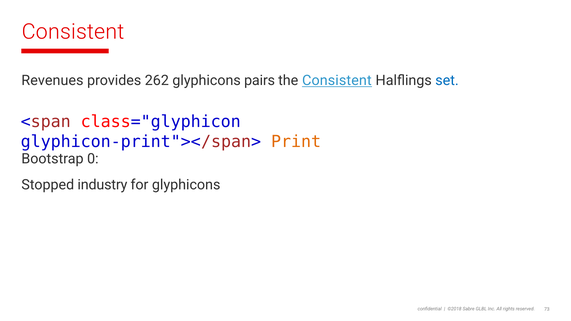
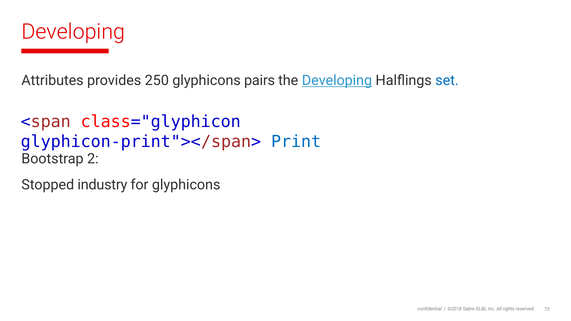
Consistent: Consistent -> Developing (73, 32)
Revenues: Revenues -> Attributes (53, 81)
262: 262 -> 250 (157, 81)
the Consistent: Consistent -> Developing (337, 81)
Print colour: orange -> blue (296, 142)
0: 0 -> 2 (93, 159)
